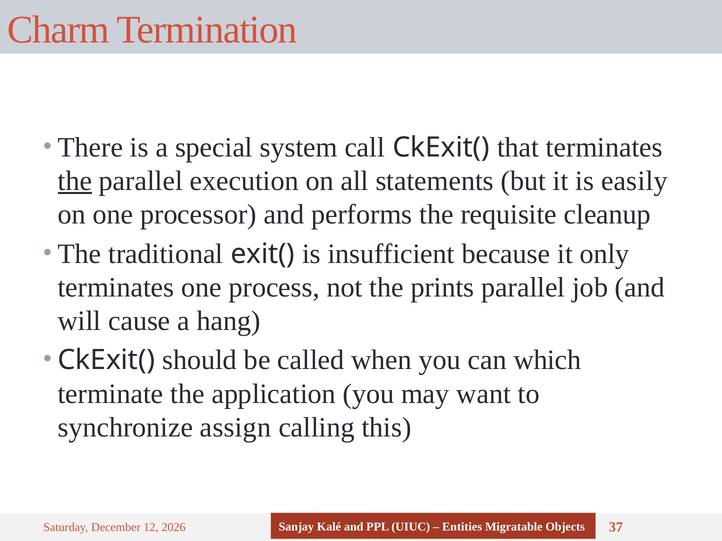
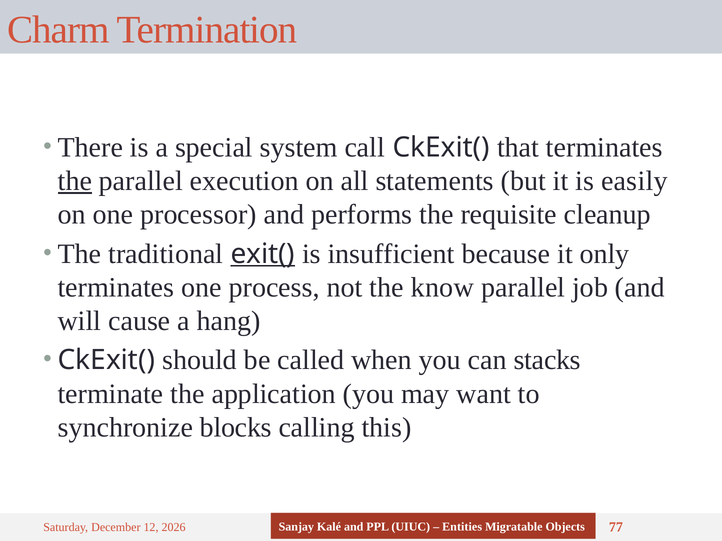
exit( underline: none -> present (263, 254)
prints: prints -> know (442, 288)
which: which -> stacks (547, 361)
assign: assign -> blocks (236, 428)
37: 37 -> 77 (616, 528)
